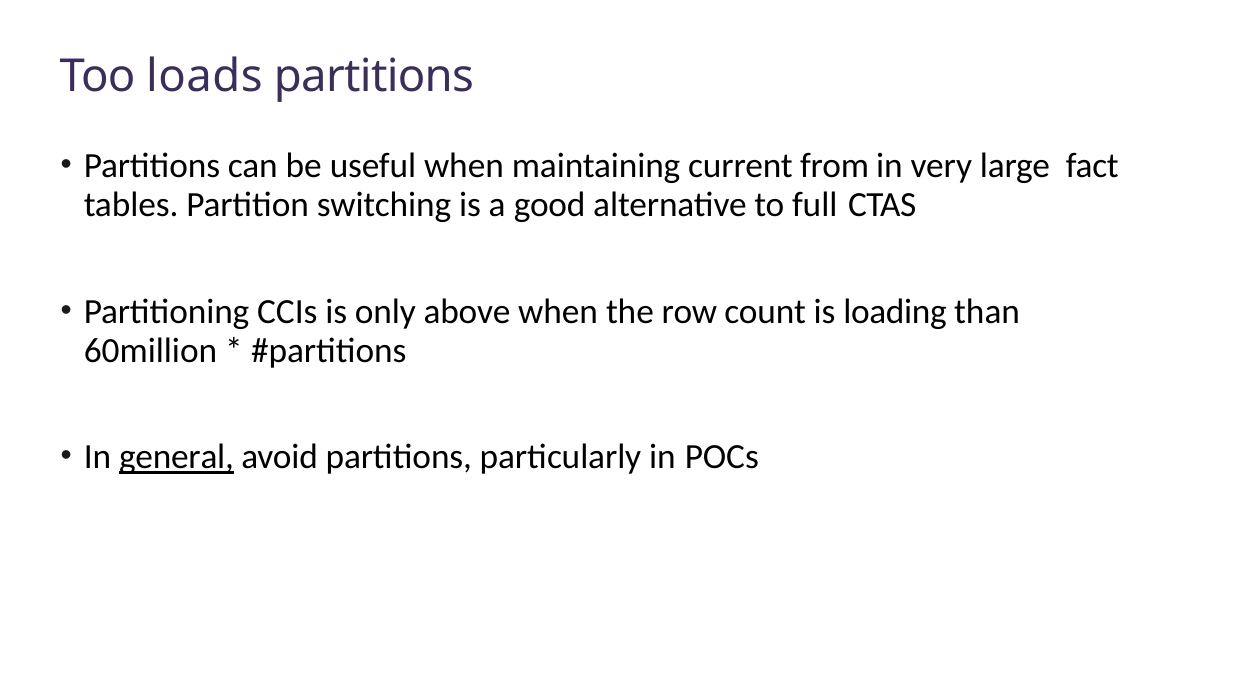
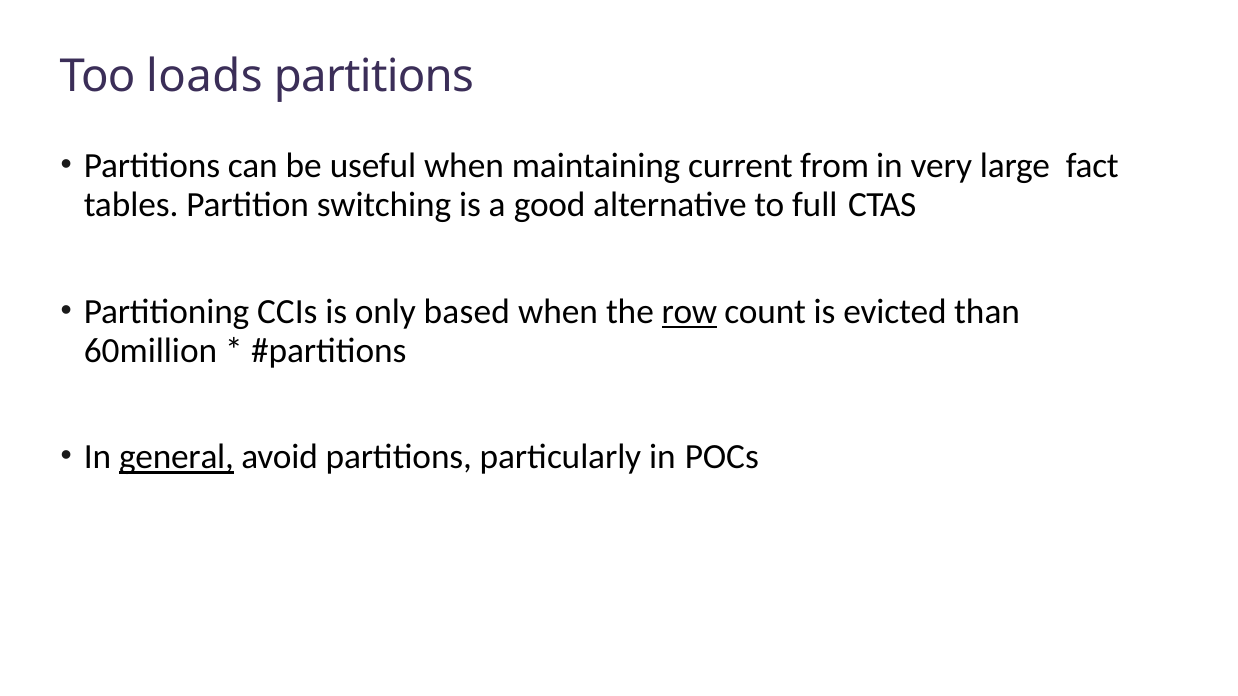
above: above -> based (467, 312)
row underline: none -> present (689, 312)
loading: loading -> evicted (895, 312)
